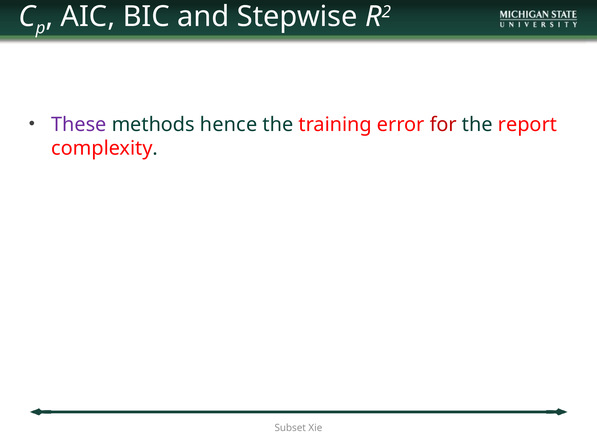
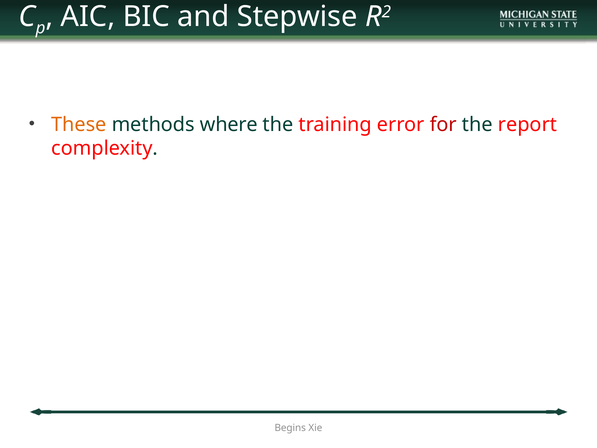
These colour: purple -> orange (79, 124)
hence: hence -> where (229, 124)
Subset: Subset -> Begins (290, 428)
